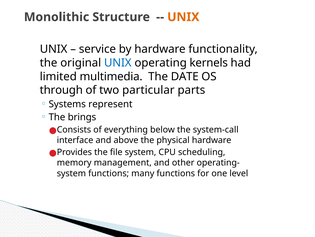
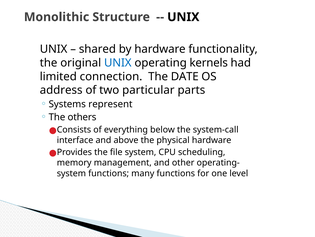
UNIX colour: orange -> black (183, 17)
service: service -> shared (97, 49)
multimedia: multimedia -> connection (111, 76)
through: through -> address (61, 90)
brings: brings -> others (82, 117)
